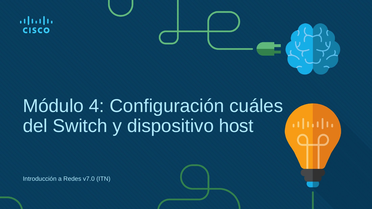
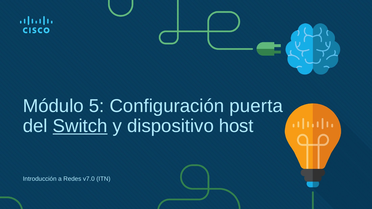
4: 4 -> 5 (97, 106)
cuáles: cuáles -> puerta (256, 106)
Switch underline: none -> present (80, 126)
